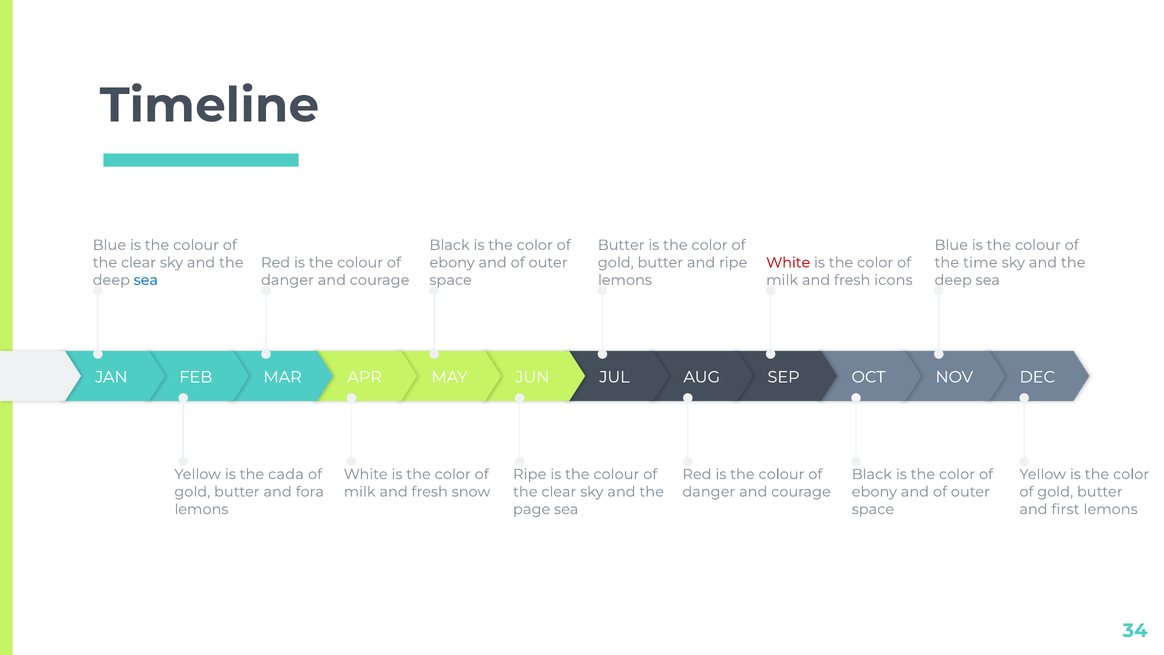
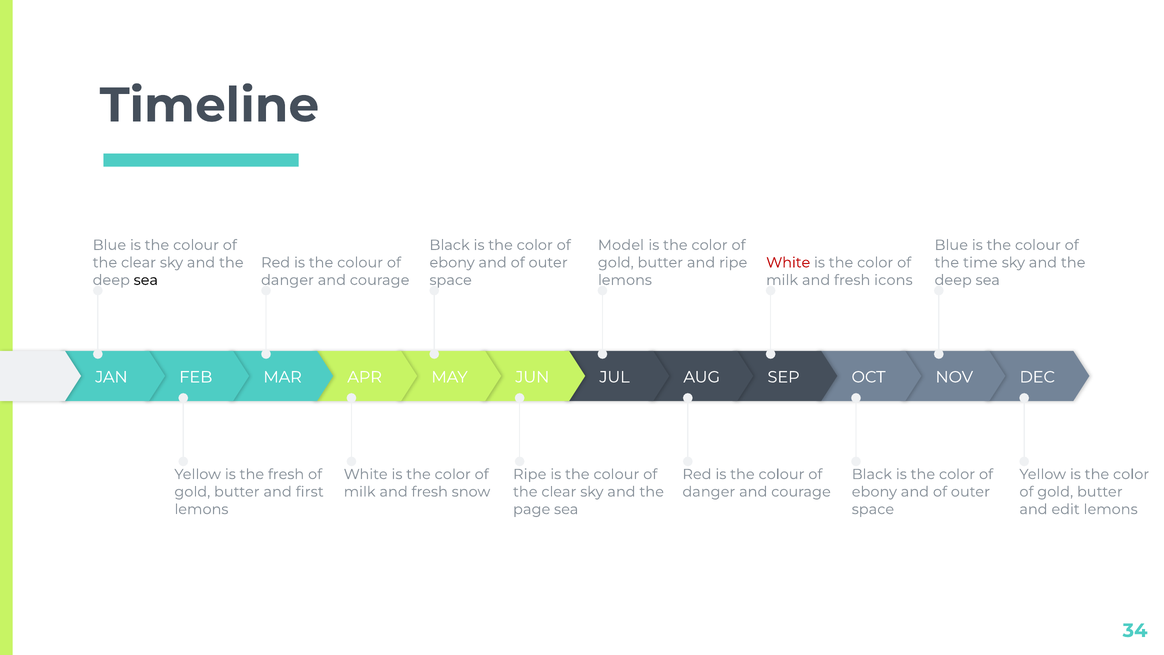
Butter: Butter -> Model (621, 245)
sea colour: blue -> black (146, 280)
the cada: cada -> fresh (286, 474)
fora: fora -> first (310, 492)
first: first -> edit (1066, 509)
